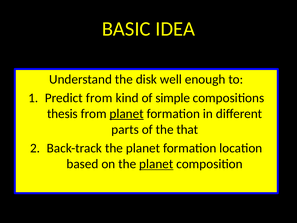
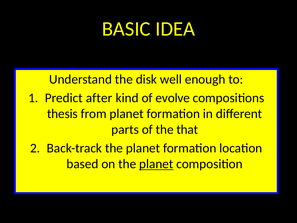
Predict from: from -> after (99, 98)
simple: simple -> evolve (173, 98)
planet underline: present -> none (127, 114)
